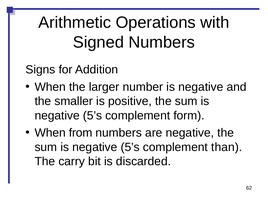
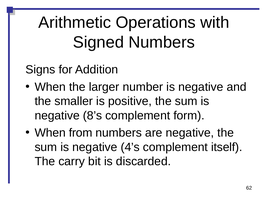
5’s: 5’s -> 8’s (92, 116)
5’s: 5’s -> 4’s (130, 147)
than: than -> itself (227, 147)
